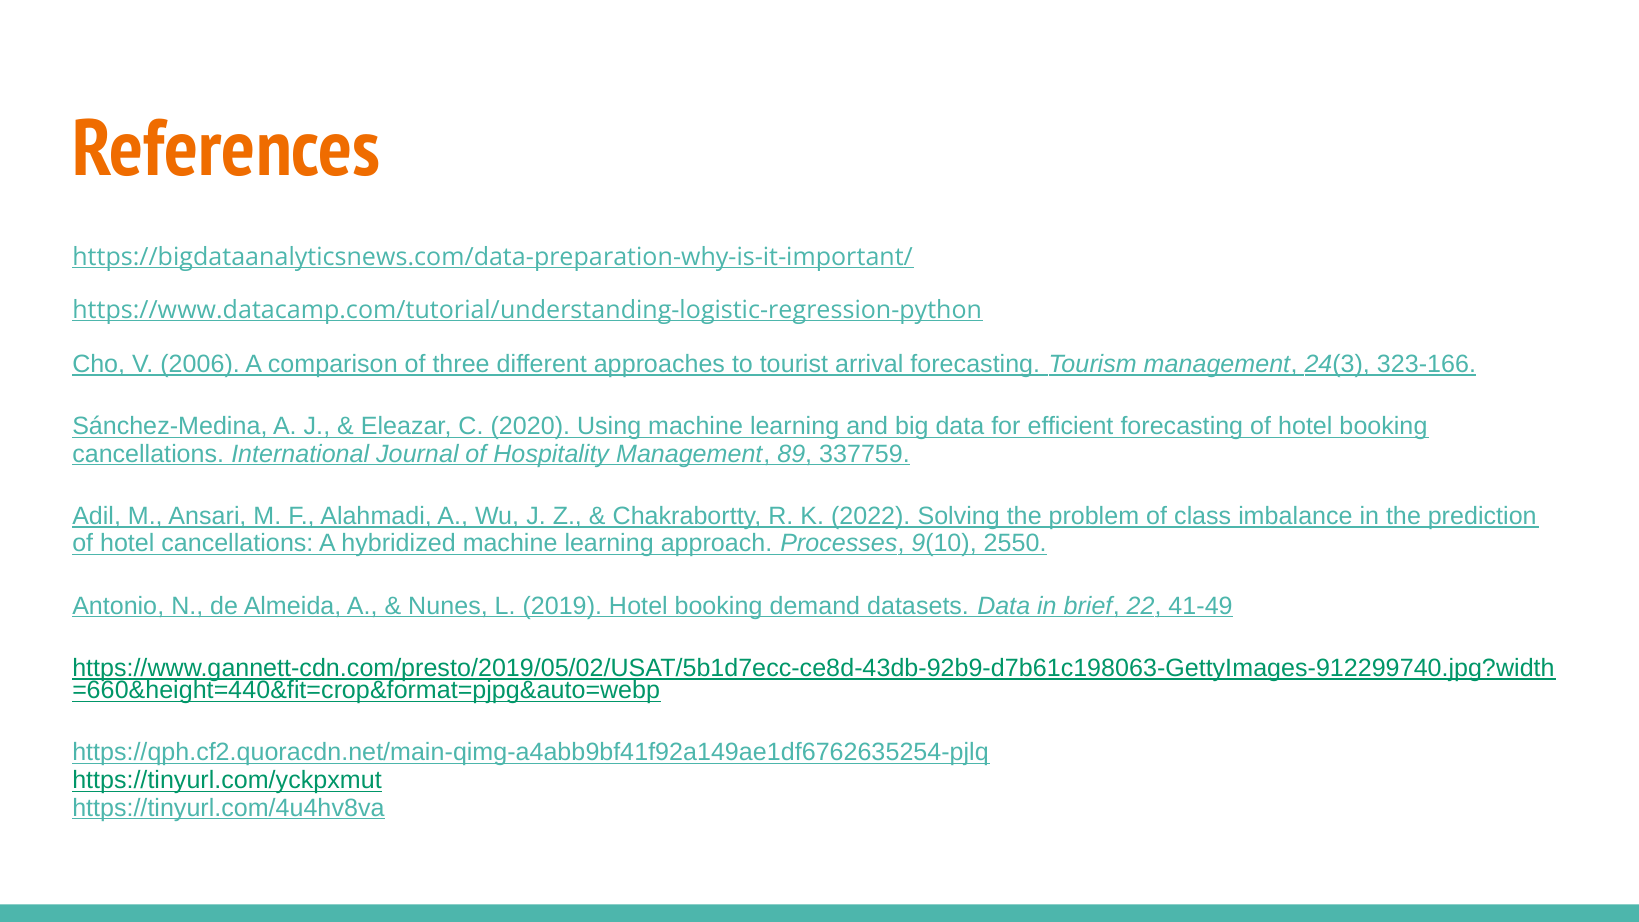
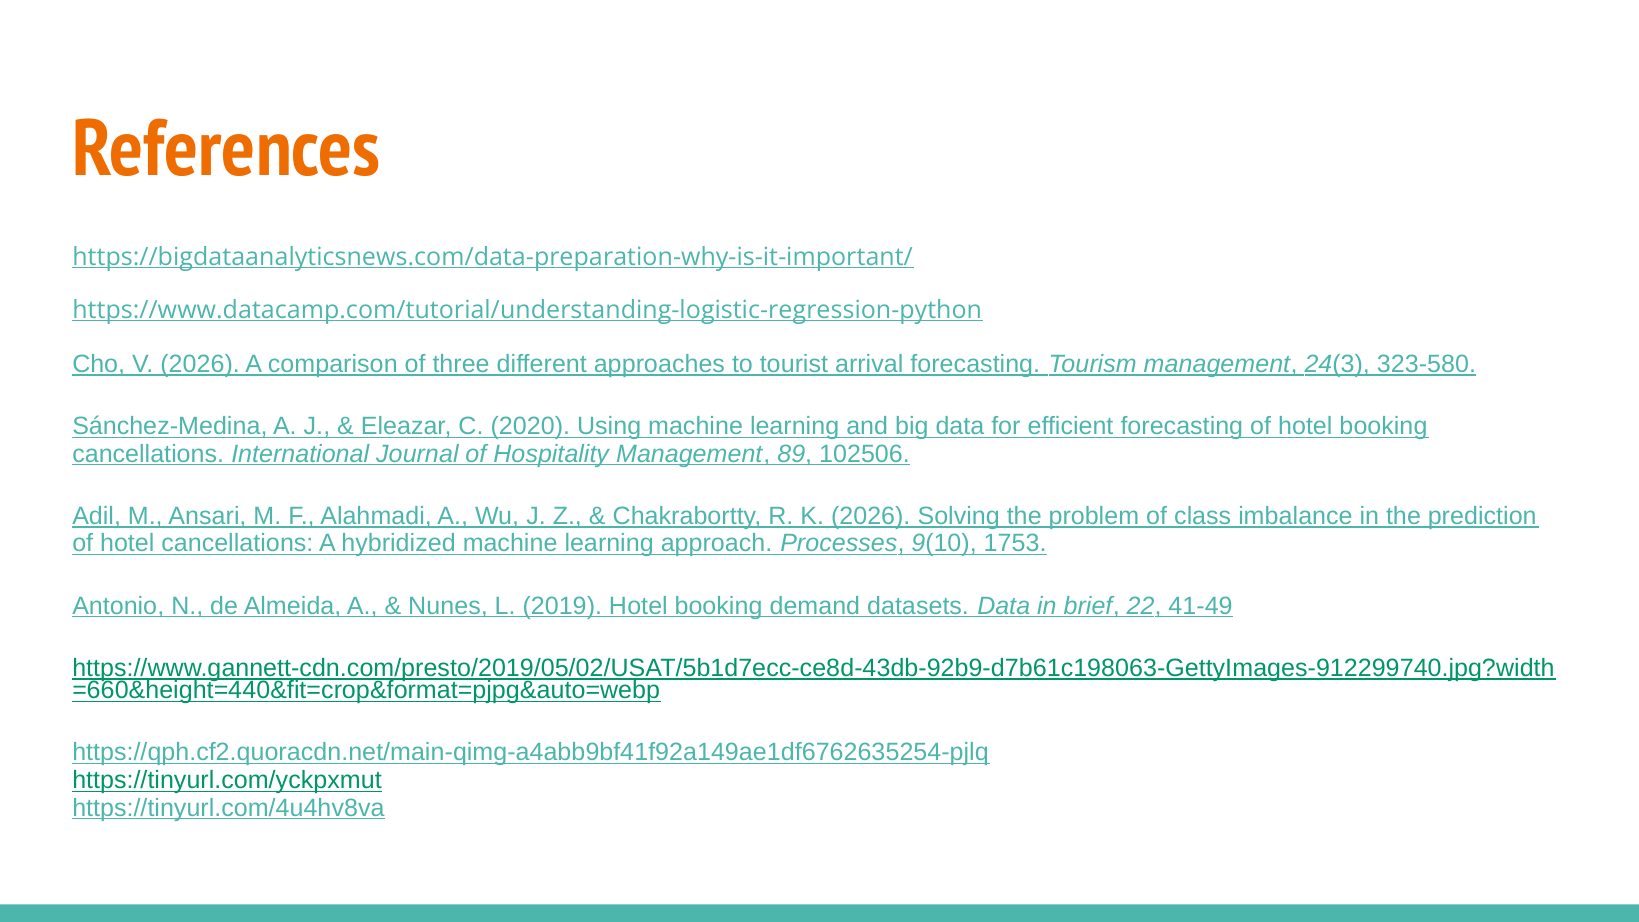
V 2006: 2006 -> 2026 (200, 364)
323-166: 323-166 -> 323-580 (1426, 364)
337759: 337759 -> 102506 (864, 454)
K 2022: 2022 -> 2026 (871, 516)
2550: 2550 -> 1753 (1015, 544)
